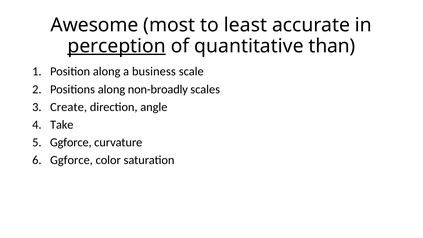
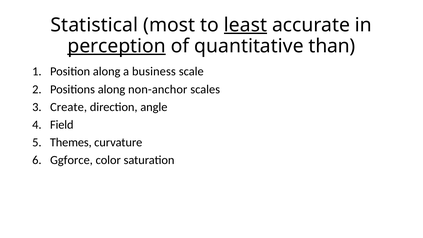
Awesome: Awesome -> Statistical (94, 25)
least underline: none -> present (246, 25)
non-broadly: non-broadly -> non-anchor (158, 89)
Take: Take -> Field (62, 125)
Ggforce: Ggforce -> Themes (71, 142)
